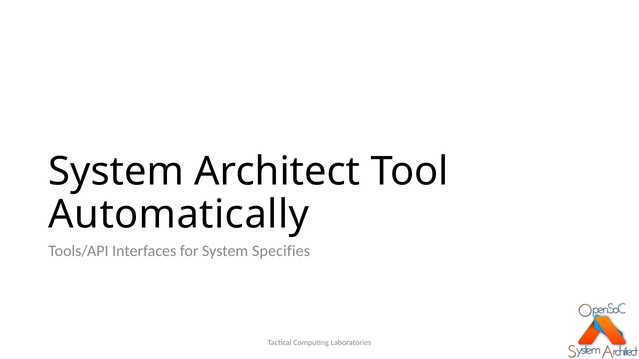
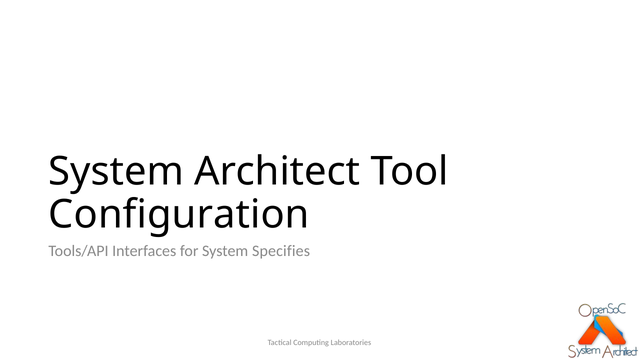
Automatically: Automatically -> Configuration (179, 215)
